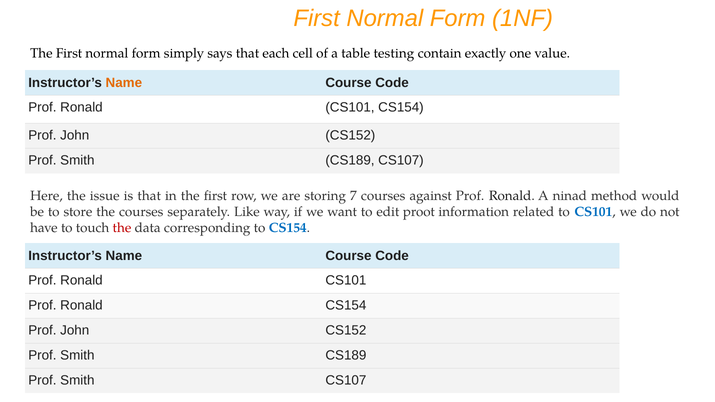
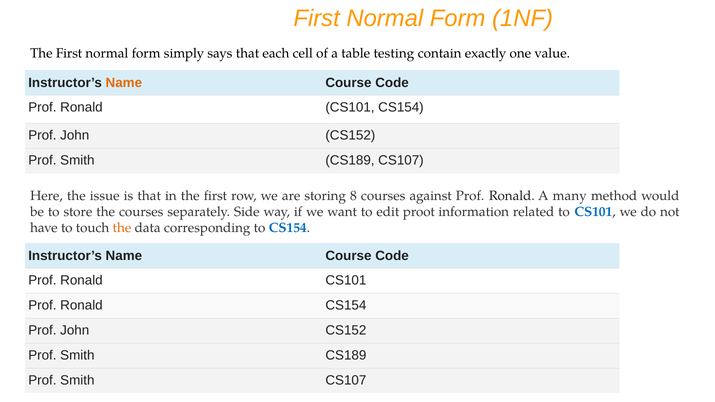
7: 7 -> 8 (353, 196)
ninad: ninad -> many (570, 196)
Like: Like -> Side (247, 212)
the colour: red -> orange (122, 228)
